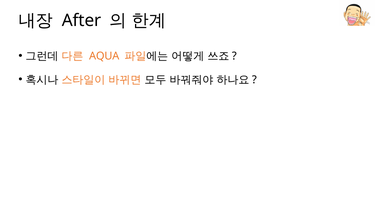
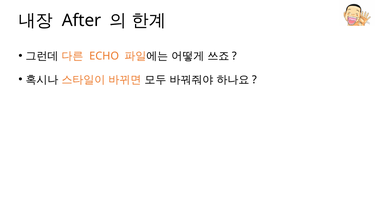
AQUA: AQUA -> ECHO (104, 56)
